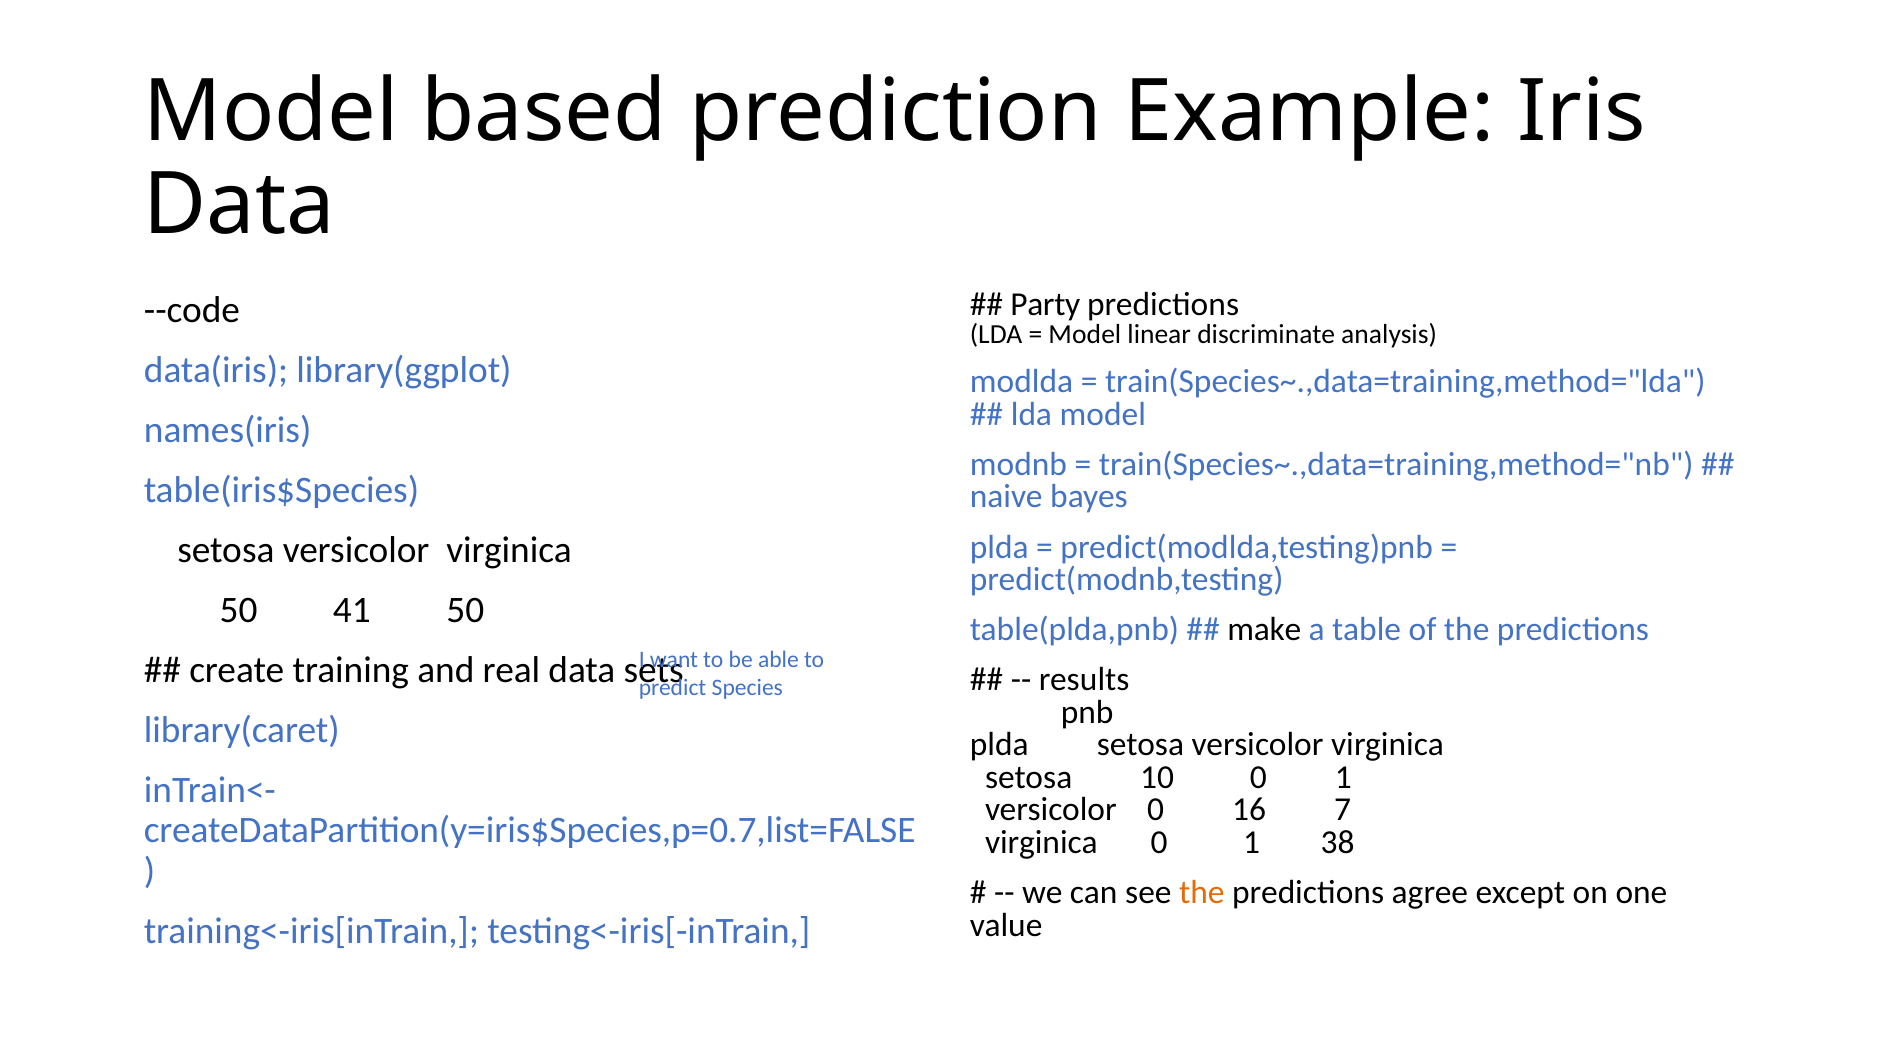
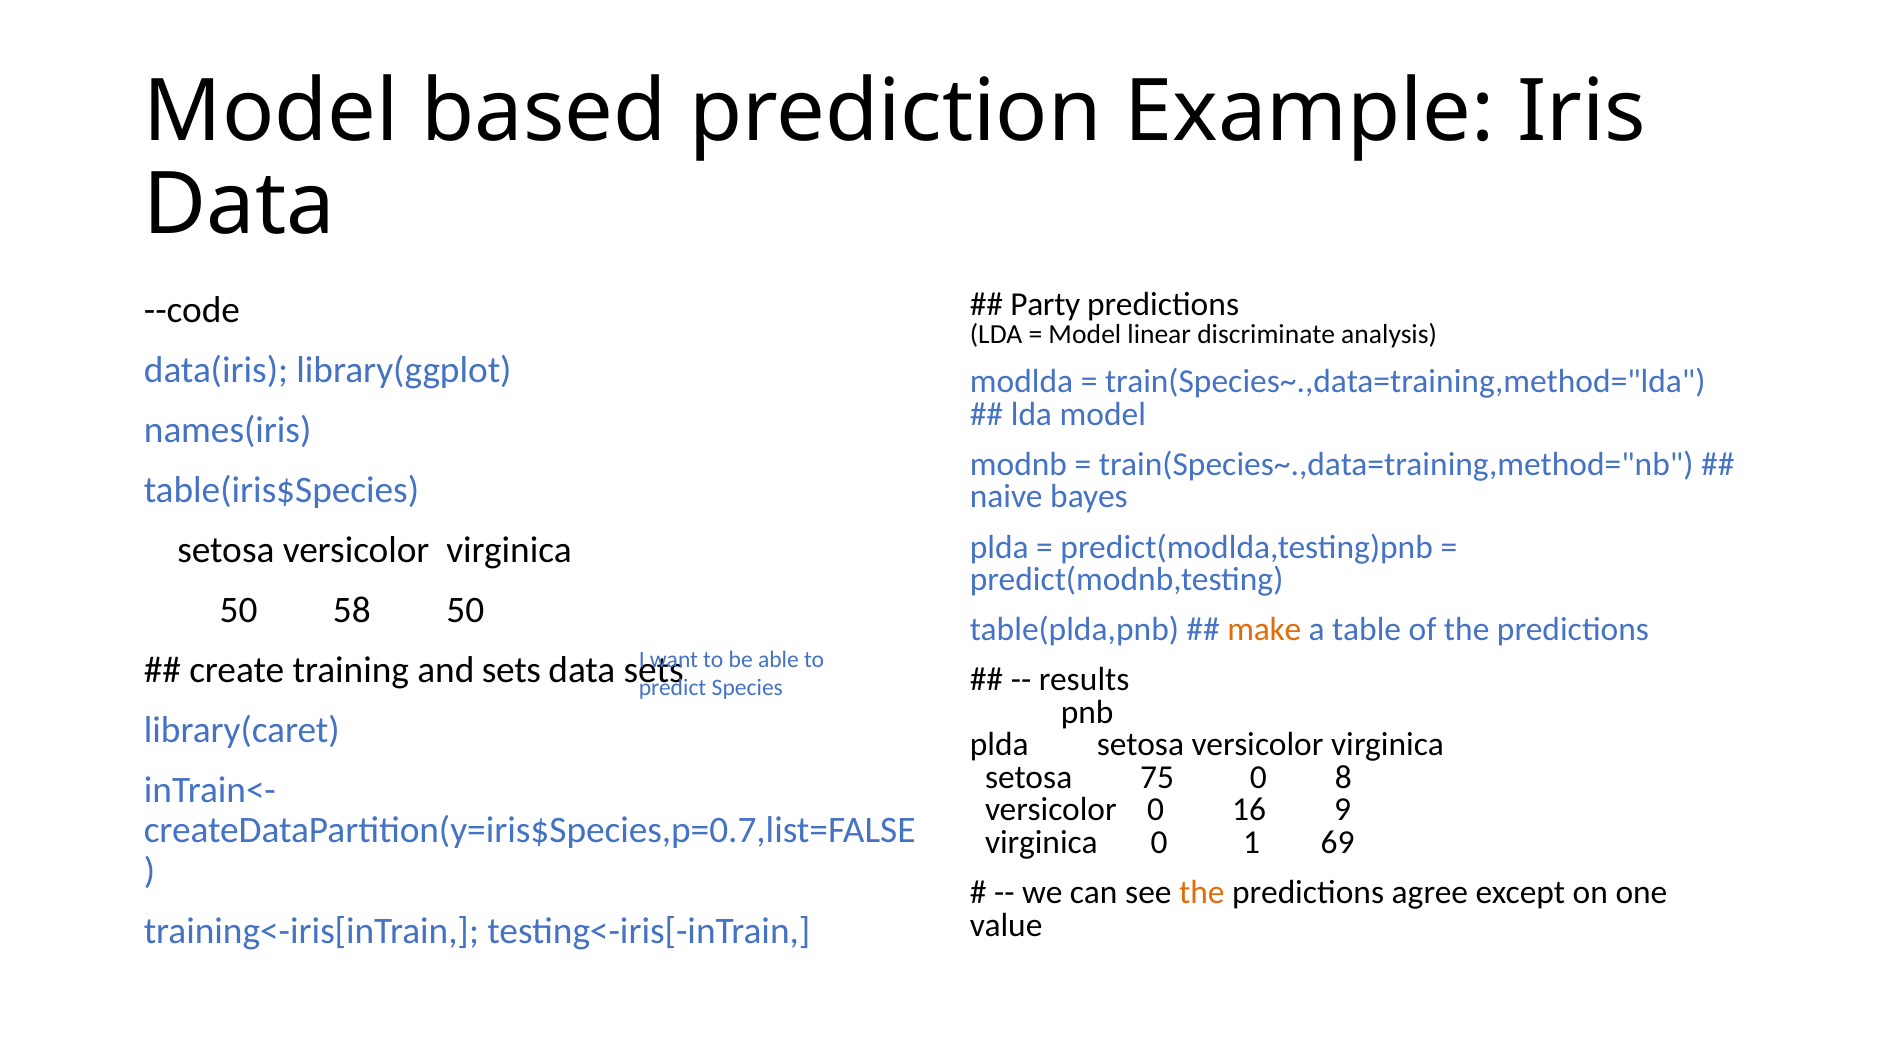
41: 41 -> 58 (352, 610)
make colour: black -> orange (1264, 630)
and real: real -> sets (511, 670)
10: 10 -> 75 (1157, 777)
1: 1 -> 8 (1343, 777)
7: 7 -> 9 (1343, 810)
38: 38 -> 69 (1338, 842)
